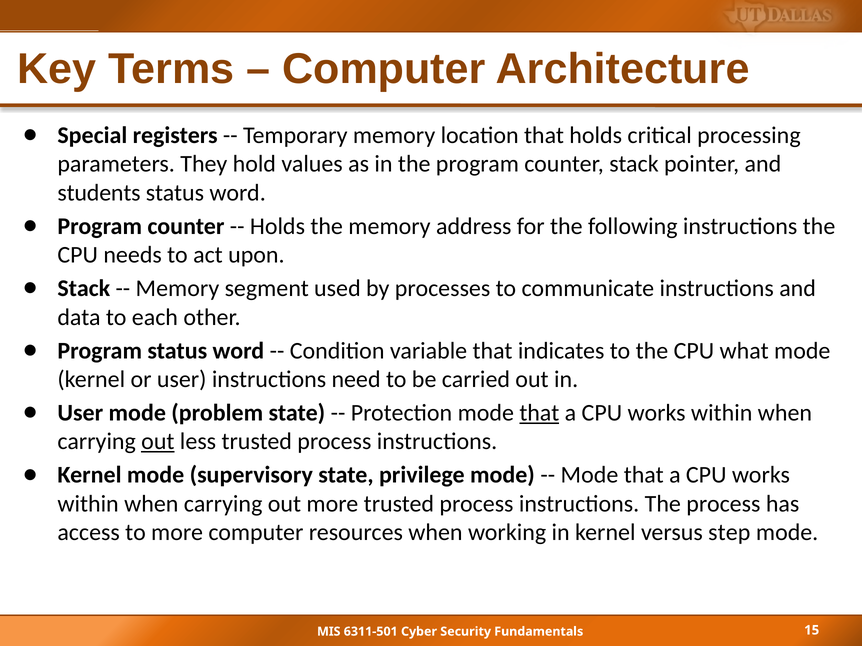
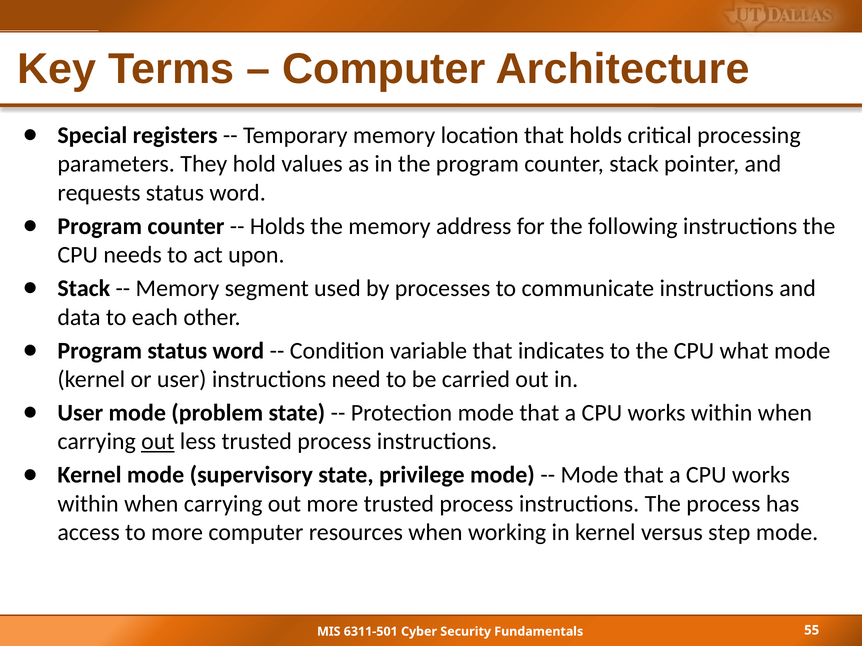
students: students -> requests (99, 193)
that underline: present -> none (539, 413)
15: 15 -> 55 (812, 631)
